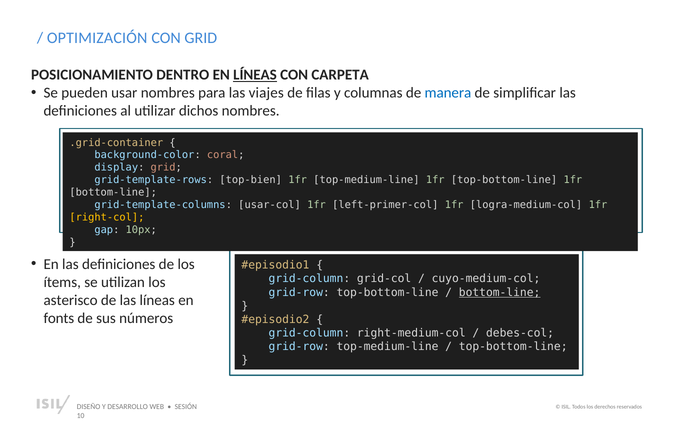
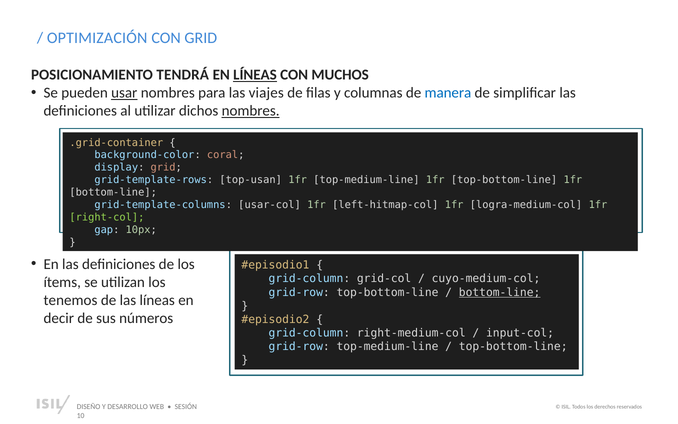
DENTRO: DENTRO -> TENDRÁ (183, 75)
CARPETA: CARPETA -> MUCHOS (340, 75)
usar underline: none -> present (124, 93)
nombres underline: none -> present (251, 111)
top-bien: top-bien -> top-usan (251, 180)
left-primer-col: left-primer-col -> left-hitmap-col (385, 205)
right-col colour: yellow -> light green (107, 217)
asterisco: asterisco -> tenemos (71, 300)
fonts: fonts -> decir (59, 318)
debes-col: debes-col -> input-col (520, 333)
